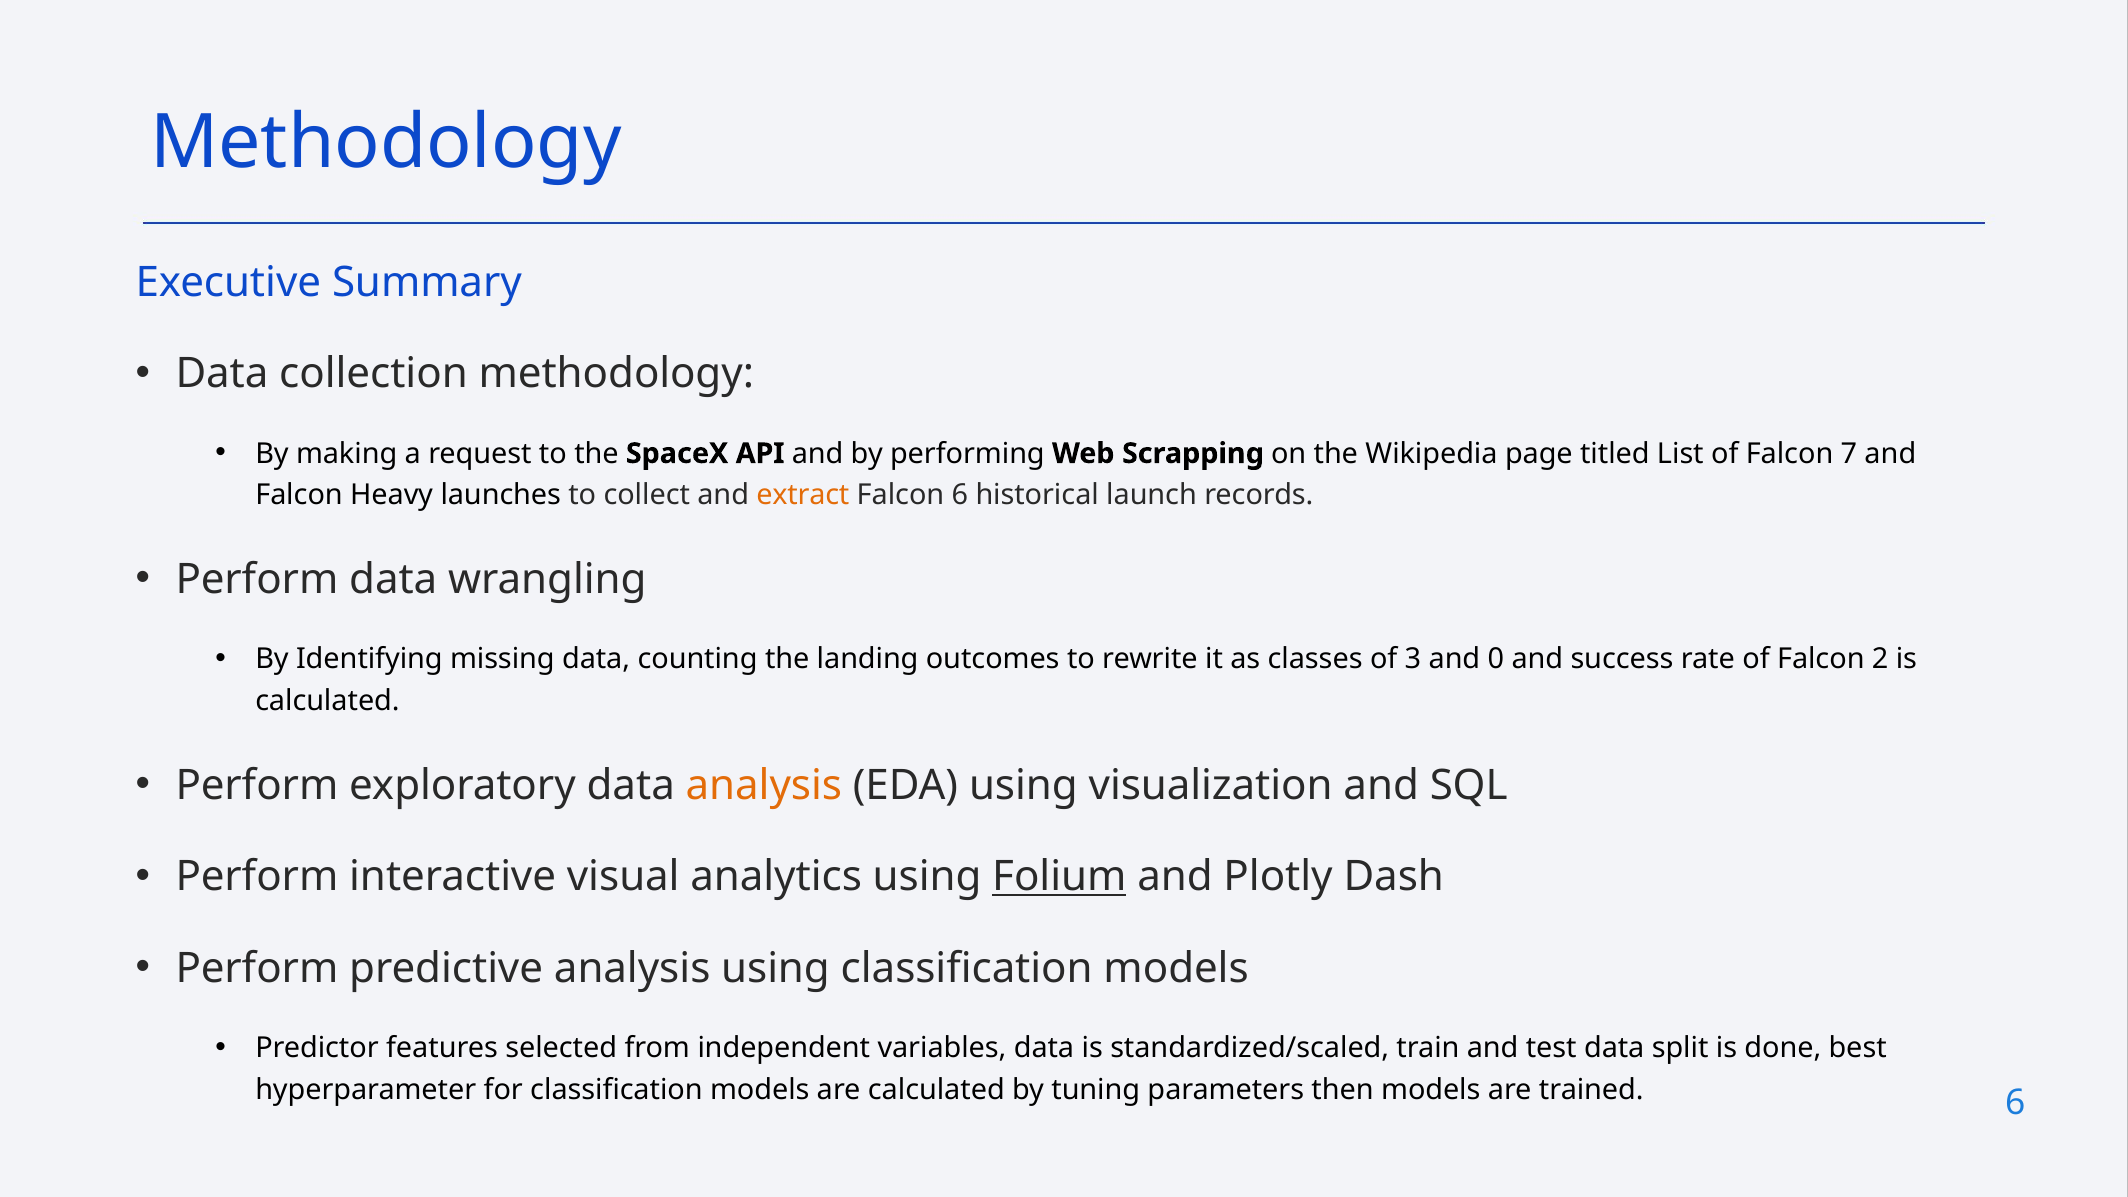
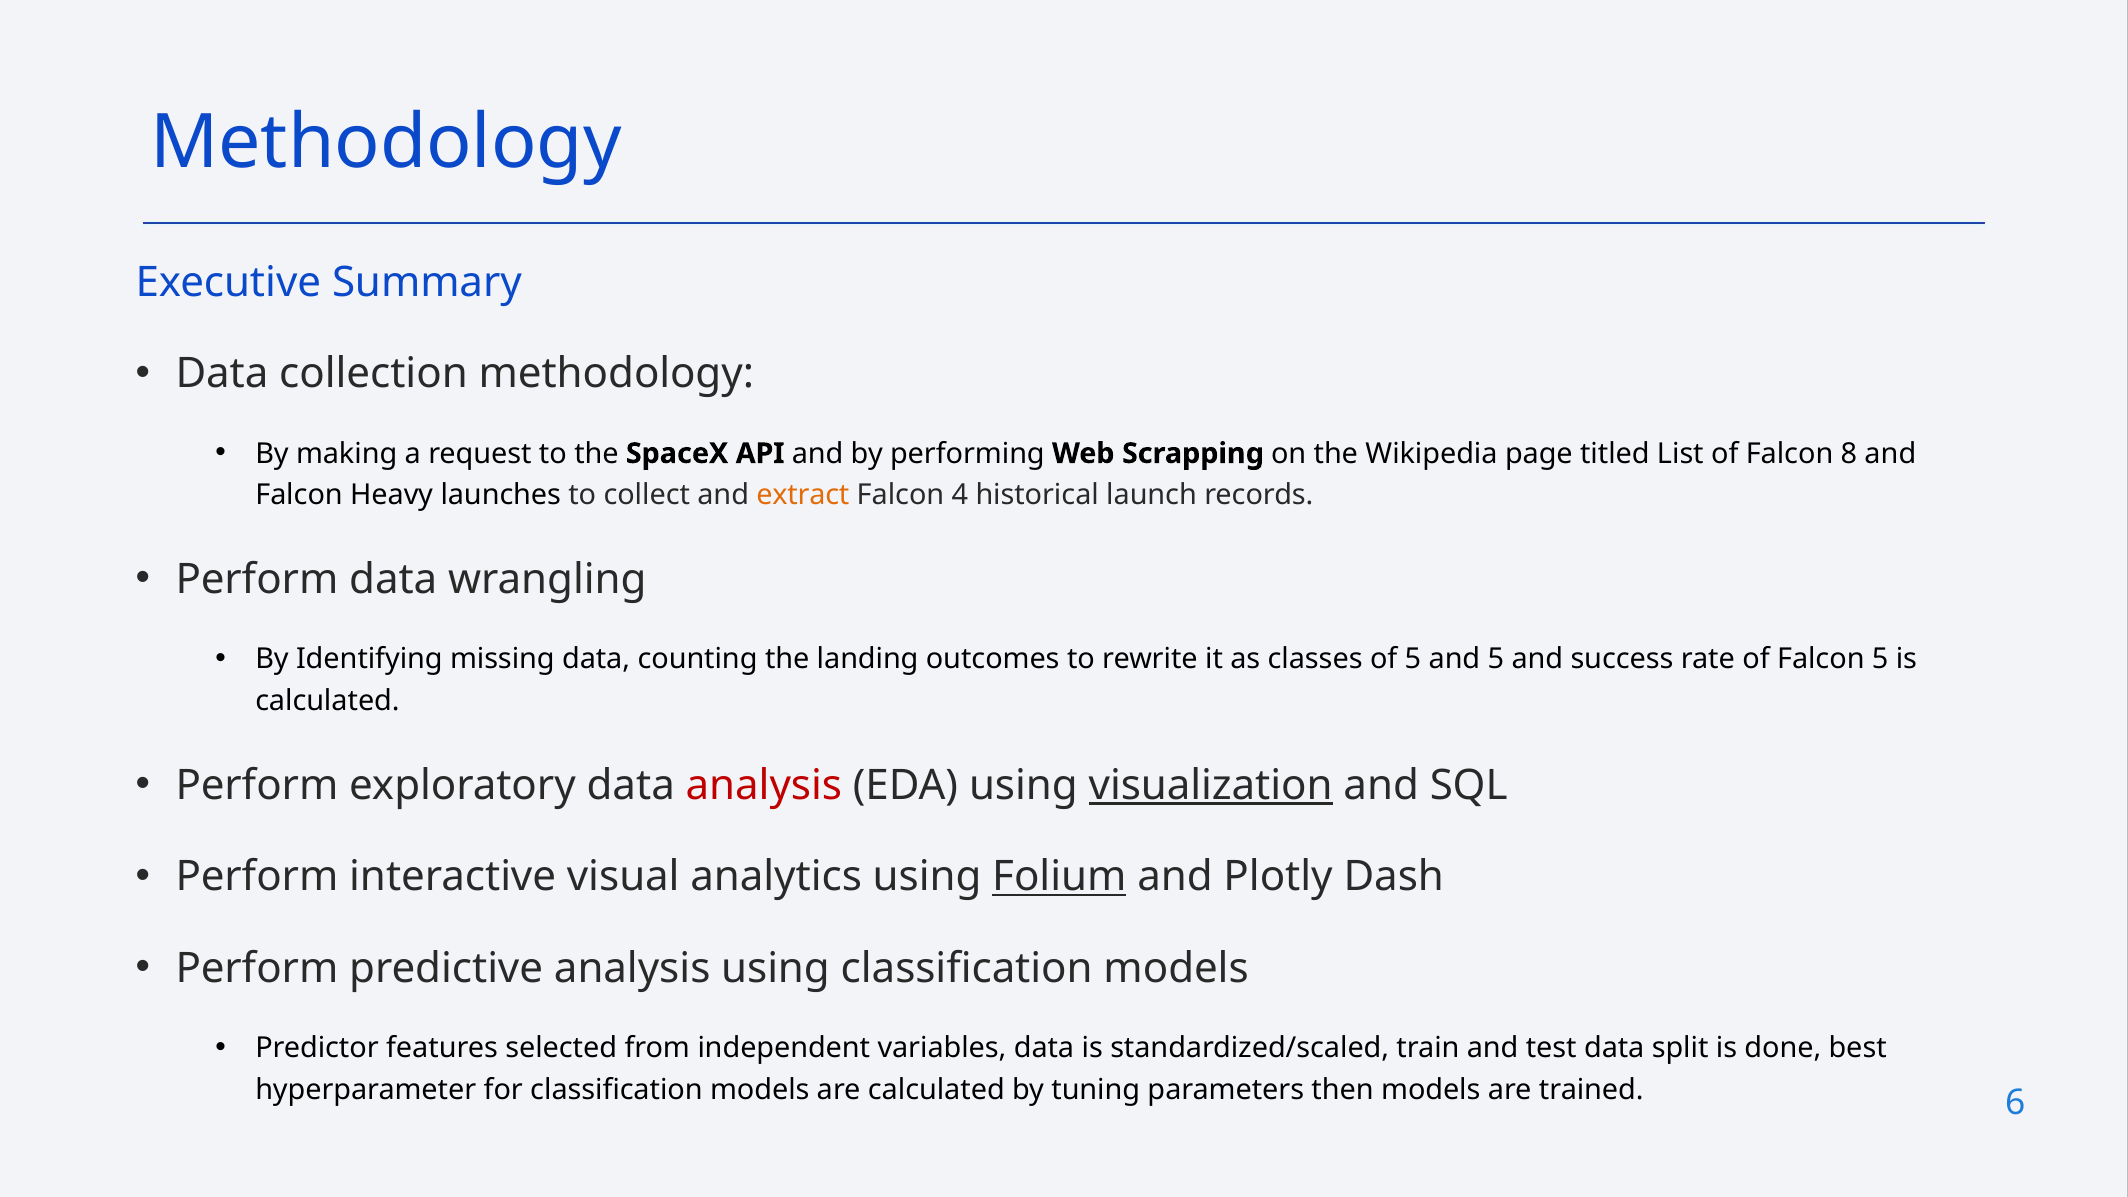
7: 7 -> 8 (1849, 454)
Falcon 6: 6 -> 4 (960, 495)
of 3: 3 -> 5 (1413, 659)
and 0: 0 -> 5 (1496, 659)
Falcon 2: 2 -> 5 (1880, 659)
analysis colour: orange -> red (764, 785)
visualization underline: none -> present (1211, 785)
